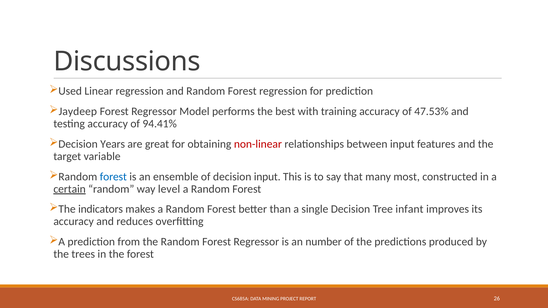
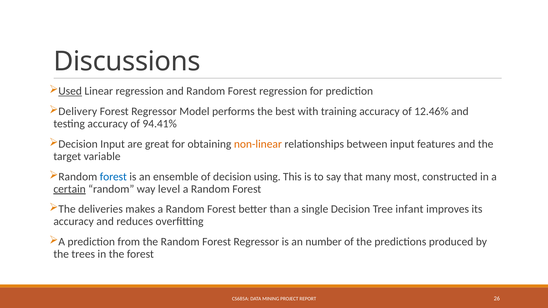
Used underline: none -> present (70, 91)
Jaydeep: Jaydeep -> Delivery (78, 111)
47.53%: 47.53% -> 12.46% (431, 111)
Decision Years: Years -> Input (113, 144)
non-linear colour: red -> orange (258, 144)
decision input: input -> using (267, 177)
indicators: indicators -> deliveries (101, 209)
